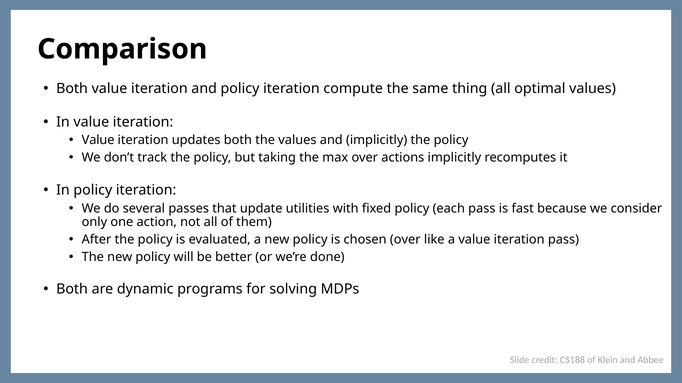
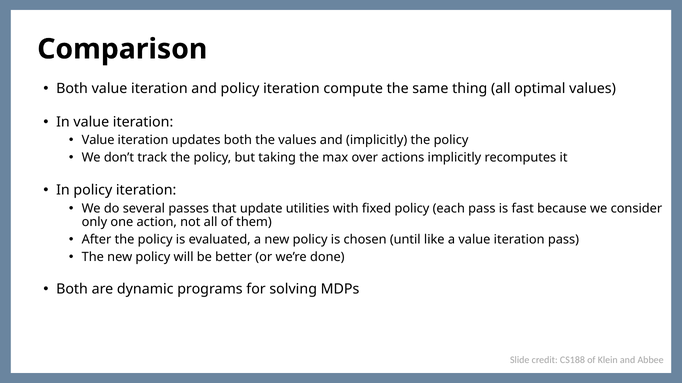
chosen over: over -> until (405, 240)
